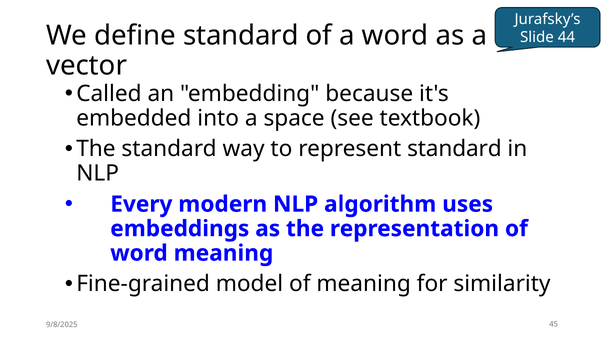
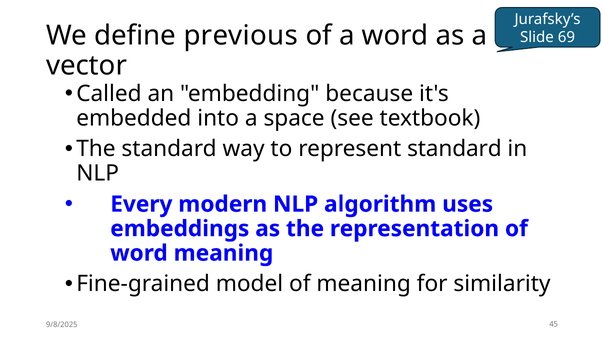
define standard: standard -> previous (241, 36)
44: 44 -> 69 (566, 37)
